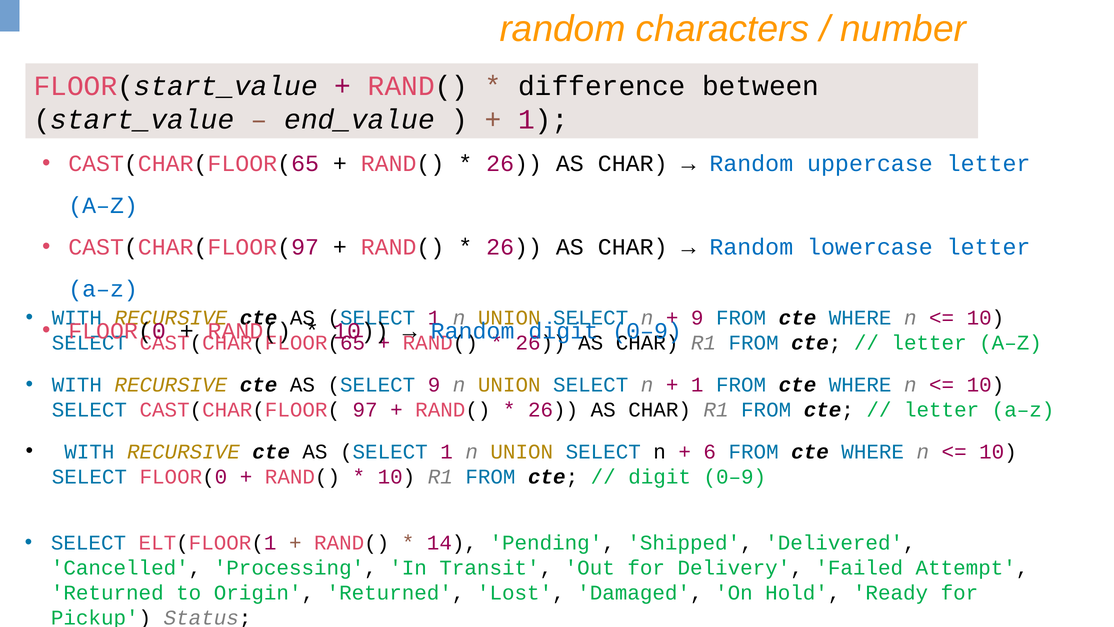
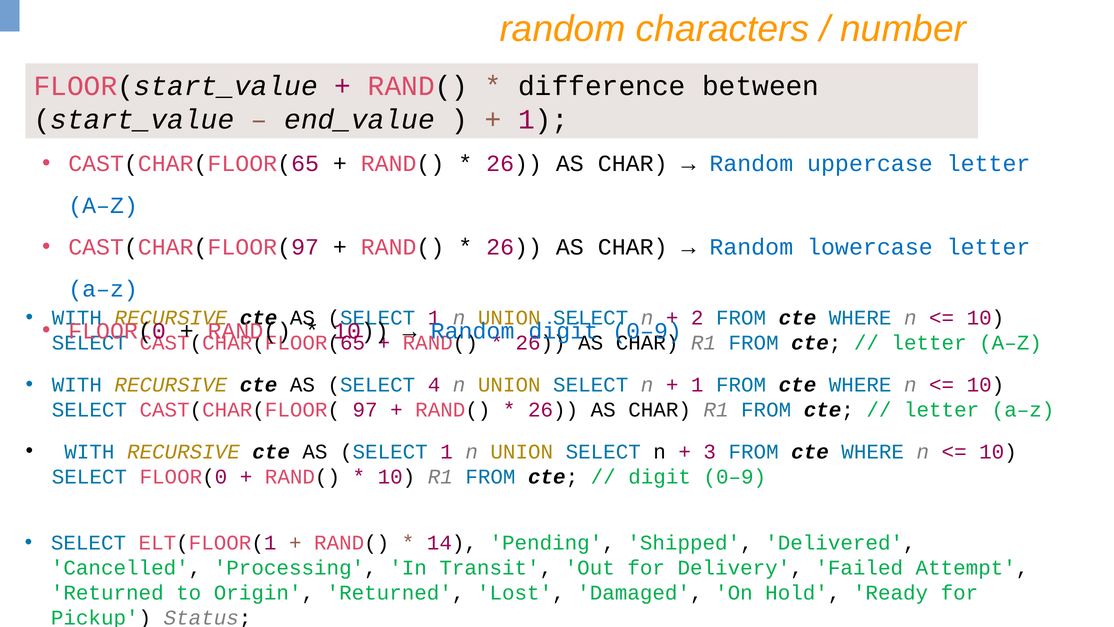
9: 9 -> 2 (697, 318)
SELECT 9: 9 -> 4 (434, 385)
6: 6 -> 3 (710, 451)
